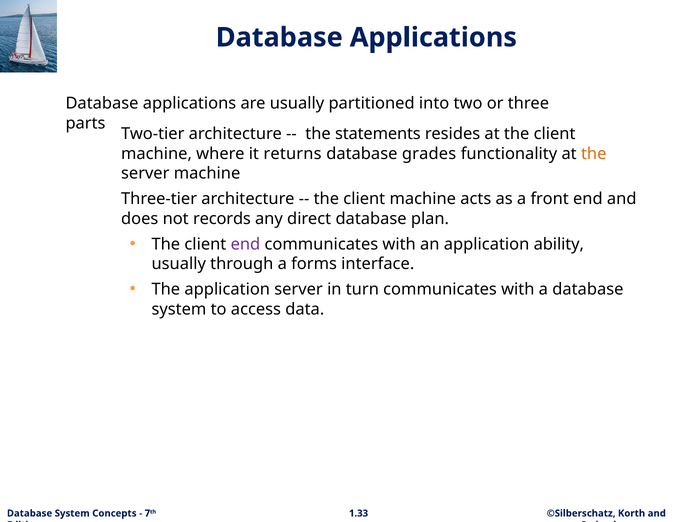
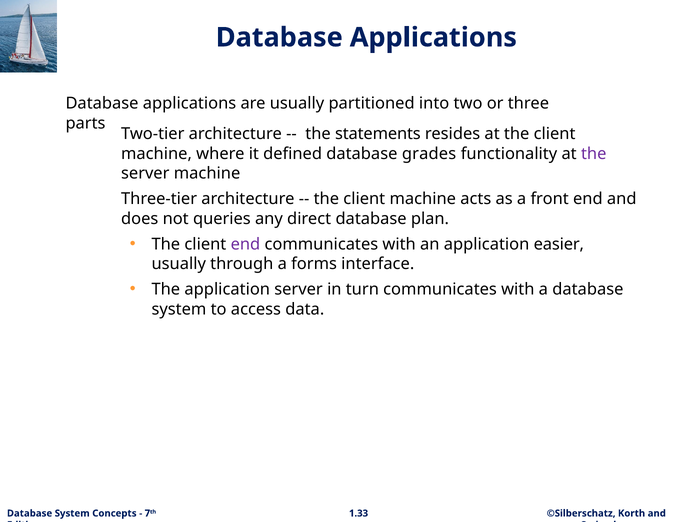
returns: returns -> defined (293, 154)
the colour: orange -> purple (594, 154)
records: records -> queries (222, 219)
ability: ability -> easier (559, 244)
